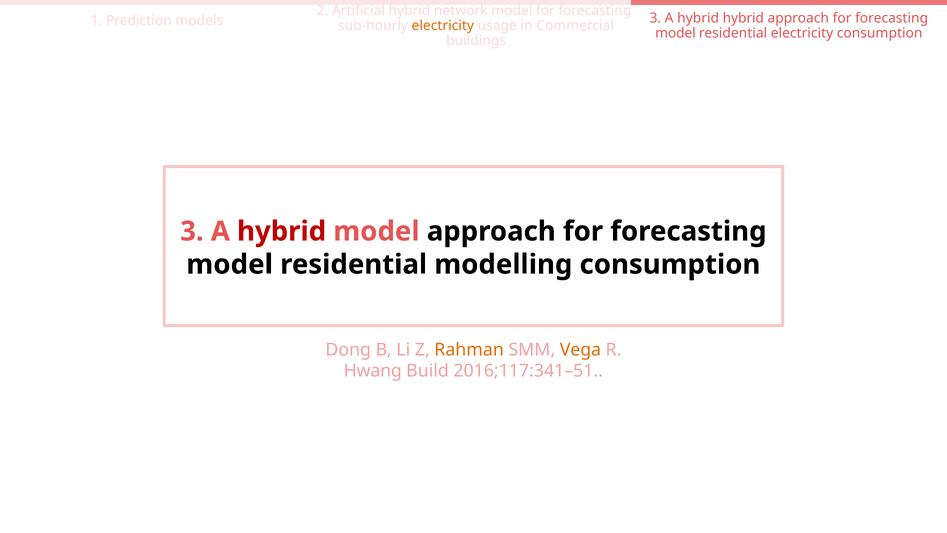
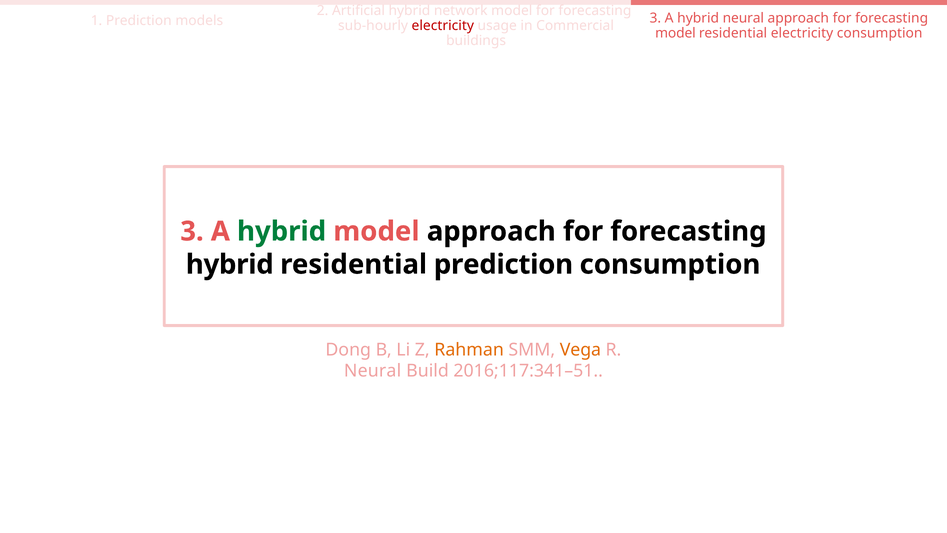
hybrid hybrid: hybrid -> neural (743, 18)
electricity colour: orange -> red (443, 26)
hybrid colour: red -> green (282, 231)
model: model -> hybrid (230, 264)
residential modelling: modelling -> prediction (503, 264)
Hwang: Hwang -> Neural (373, 371)
